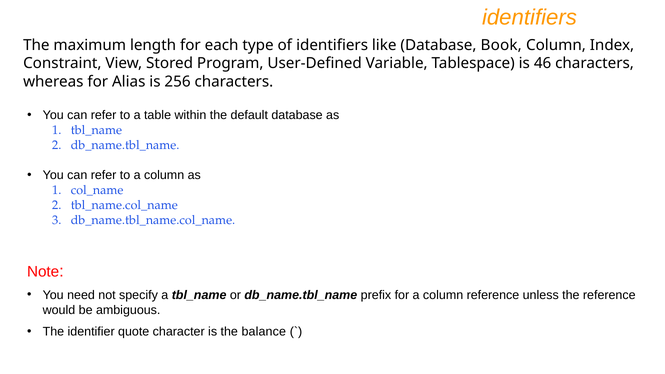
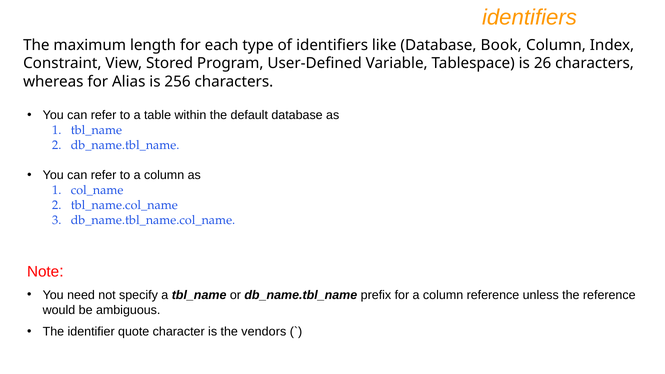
46: 46 -> 26 (543, 63)
balance: balance -> vendors (264, 332)
